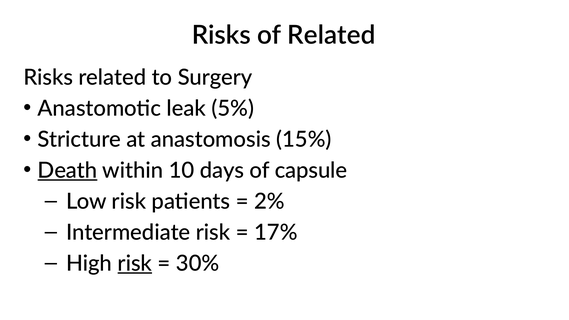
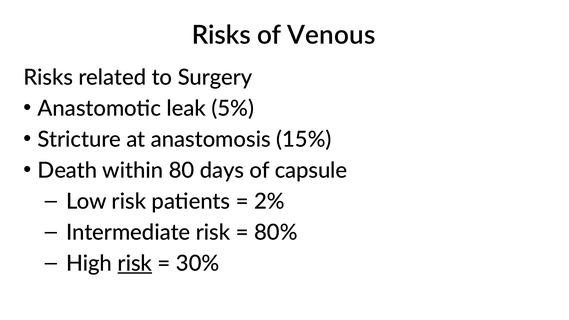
of Related: Related -> Venous (331, 35)
Death underline: present -> none (67, 170)
10: 10 -> 80 (182, 170)
17%: 17% -> 80% (276, 232)
